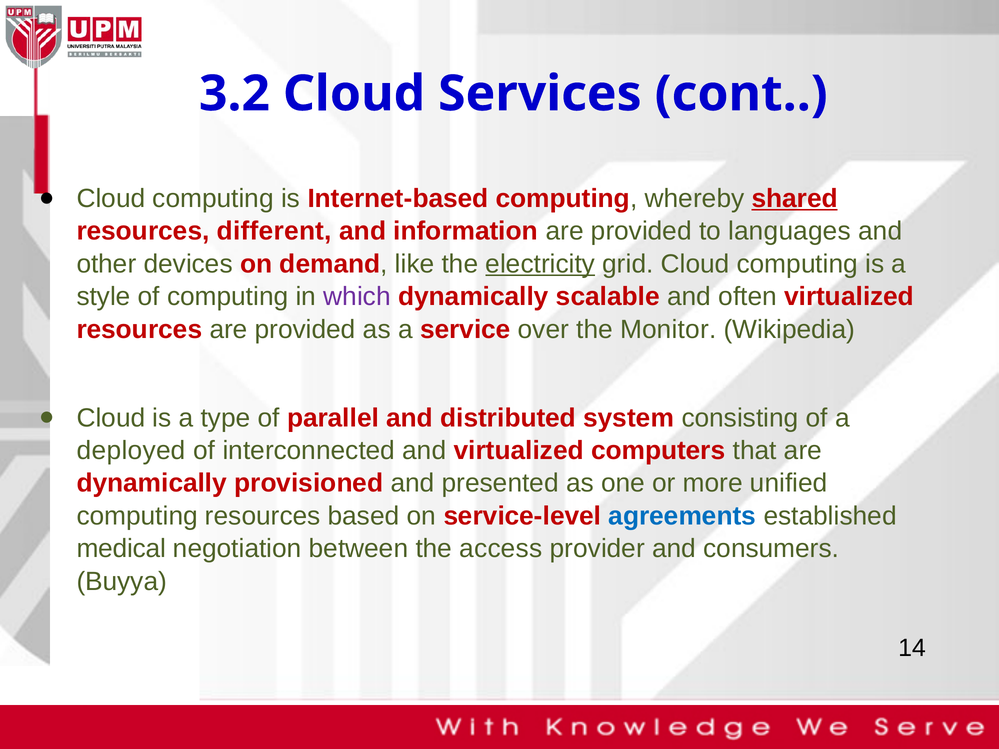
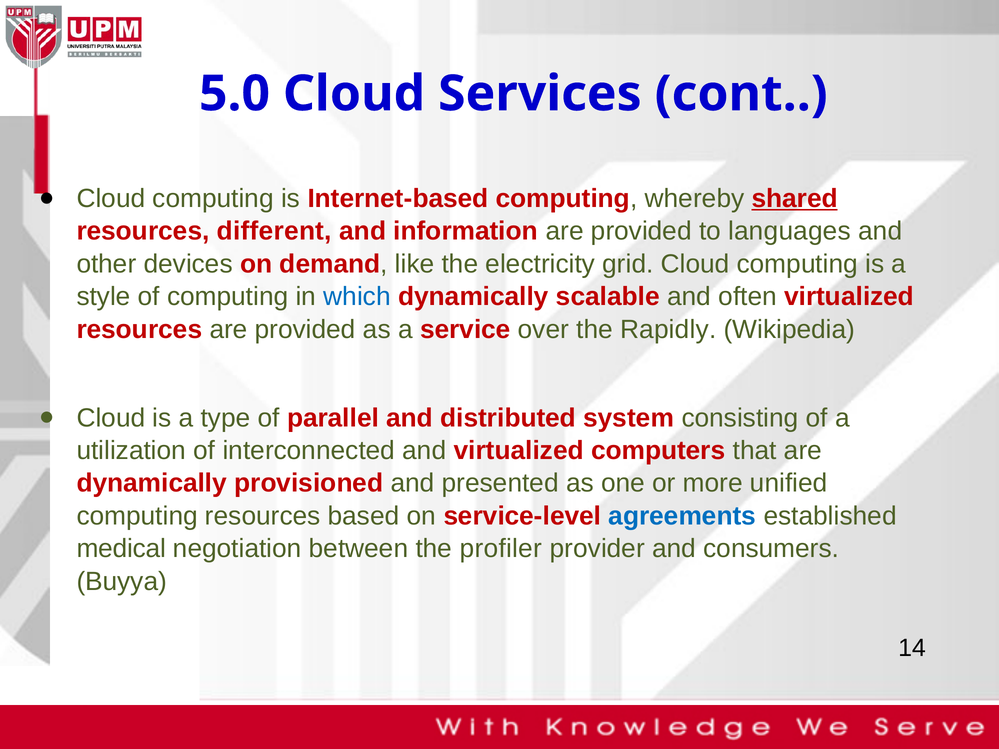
3.2: 3.2 -> 5.0 (234, 94)
electricity underline: present -> none (540, 264)
which colour: purple -> blue (357, 297)
Monitor: Monitor -> Rapidly (668, 329)
deployed: deployed -> utilization (131, 451)
access: access -> profiler (501, 549)
